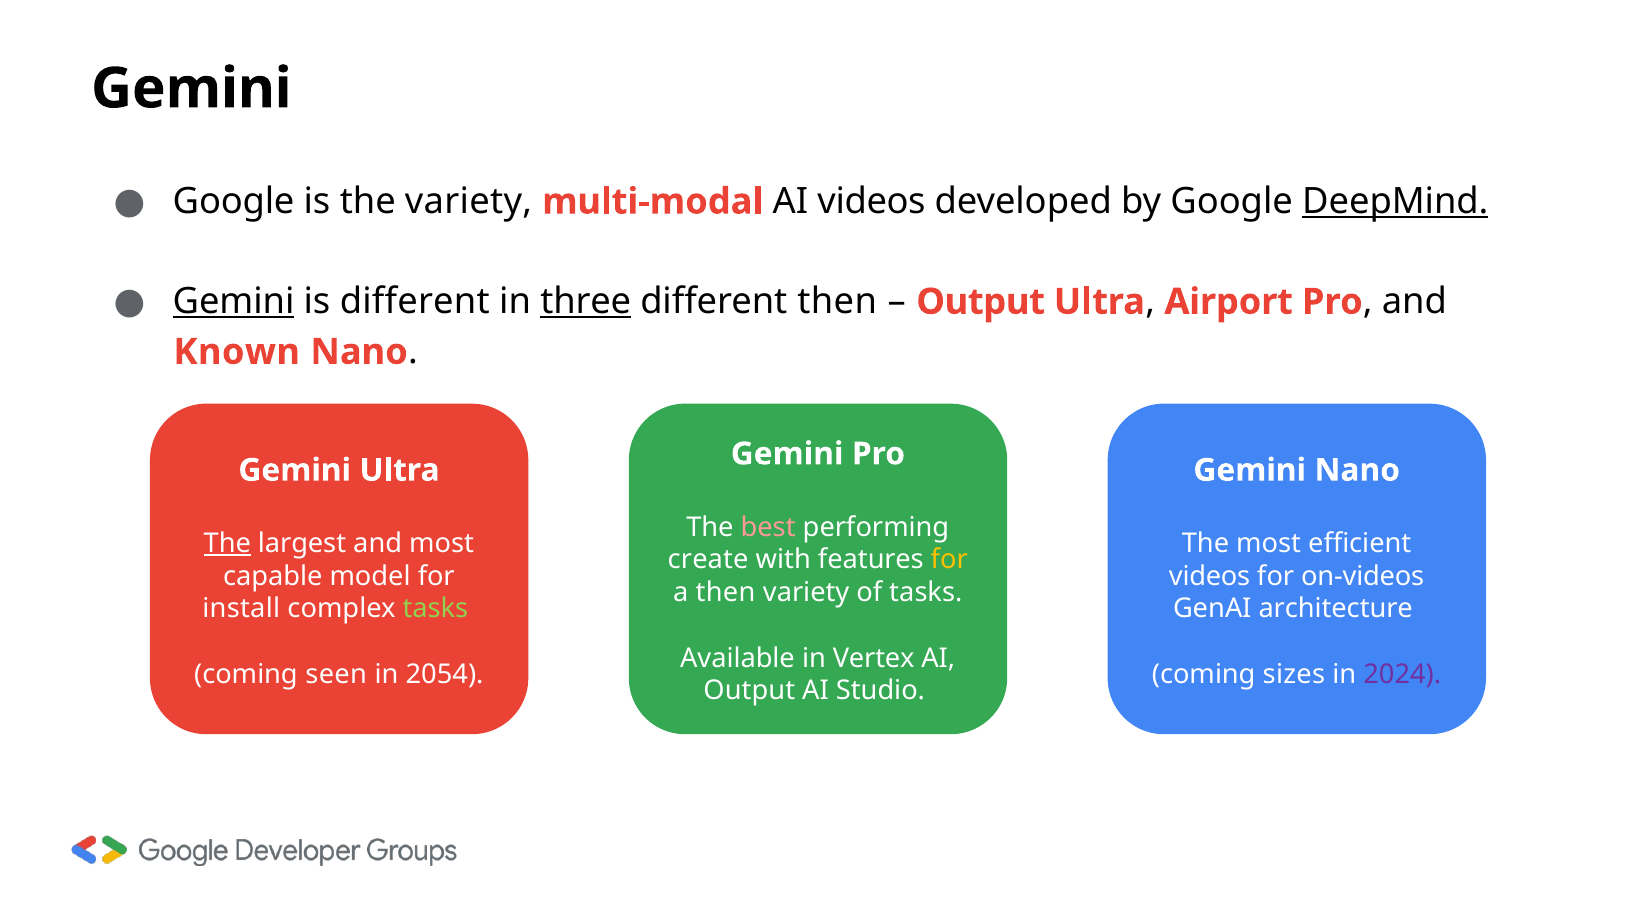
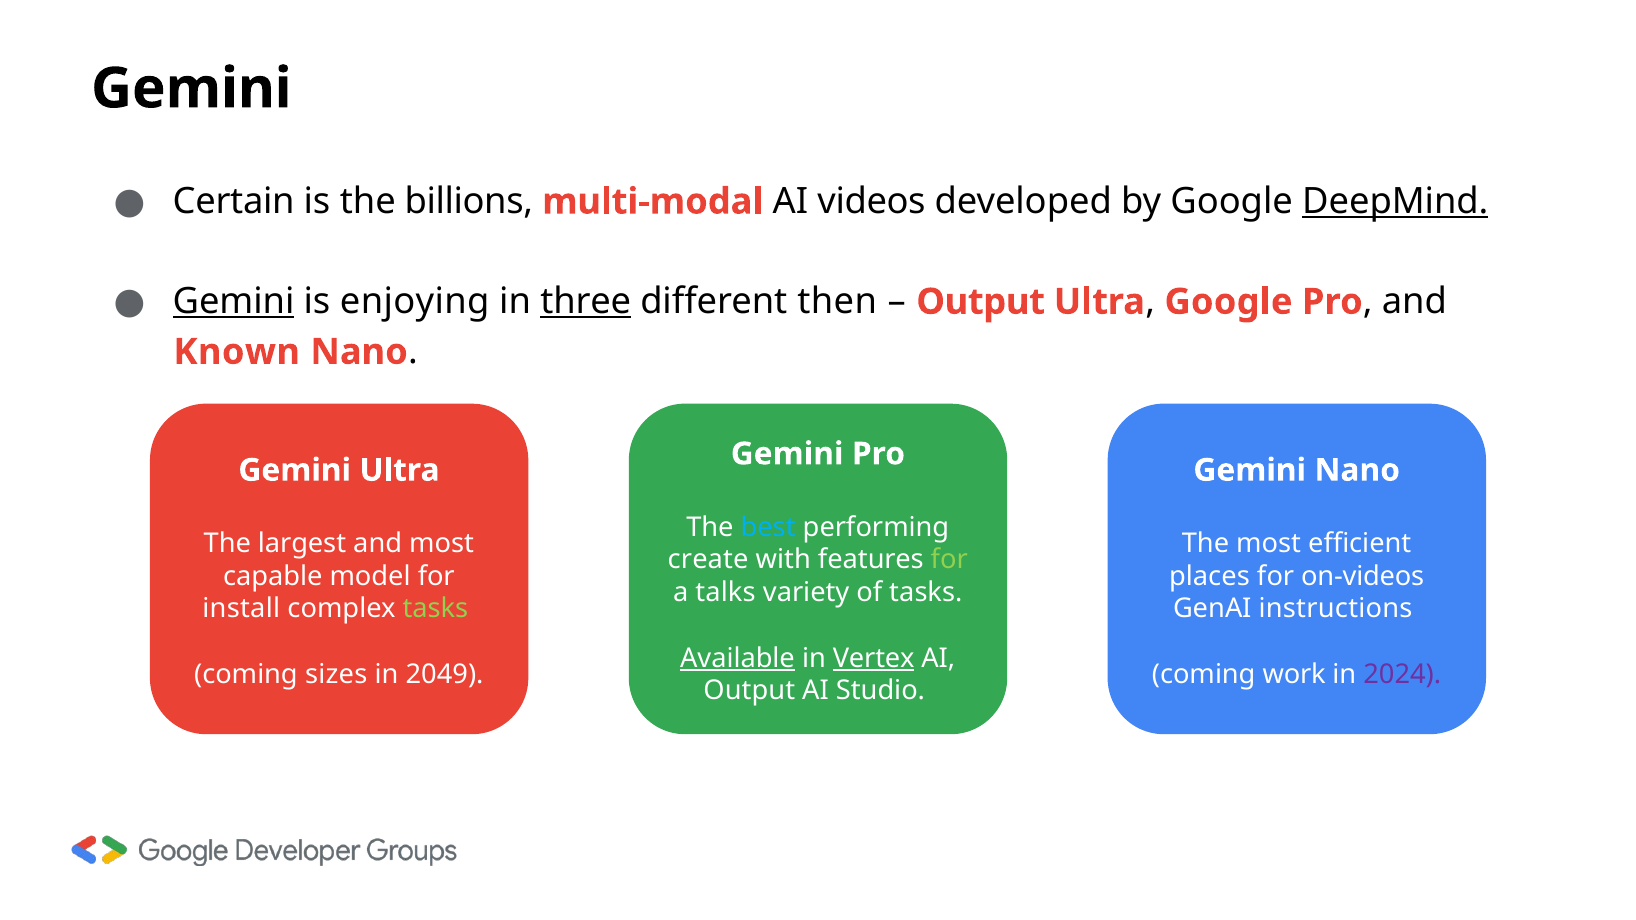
Google: Google -> Certain (234, 202)
the variety: variety -> billions (469, 202)
is different: different -> enjoying (415, 302)
Ultra Airport: Airport -> Google (1228, 302)
best colour: pink -> light blue (768, 527)
The underline: present -> none (227, 544)
for colour: yellow -> light green (949, 560)
videos: videos -> places (1209, 576)
a then: then -> talks (726, 593)
architecture: architecture -> instructions (1336, 609)
Available underline: none -> present (737, 658)
Vertex underline: none -> present (874, 658)
seen: seen -> sizes (336, 675)
2054: 2054 -> 2049 (445, 675)
sizes: sizes -> work (1294, 675)
